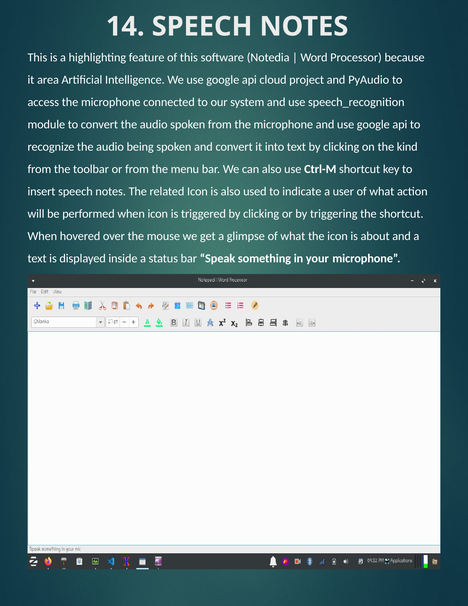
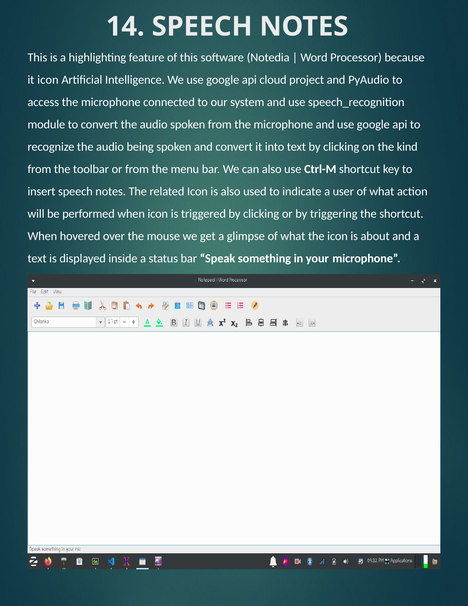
it area: area -> icon (48, 80)
